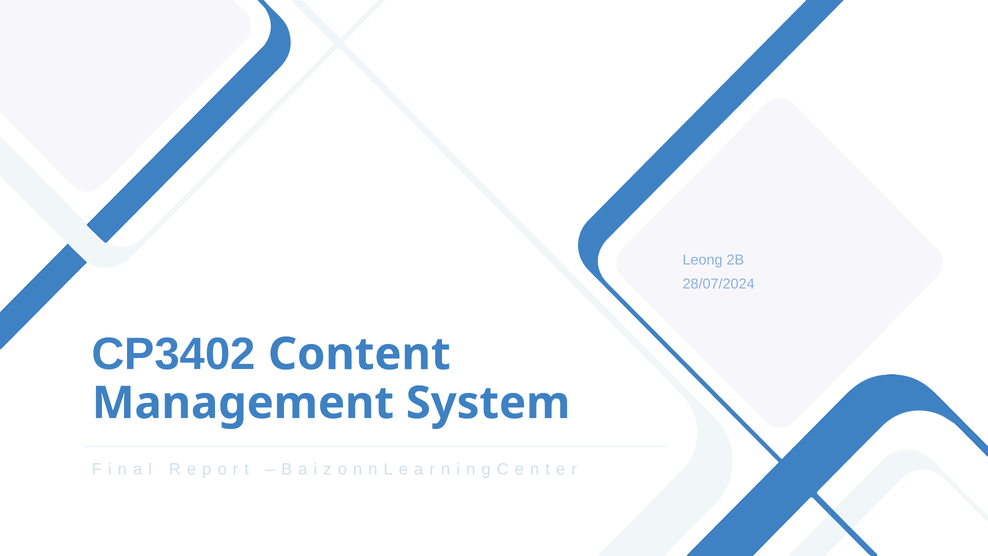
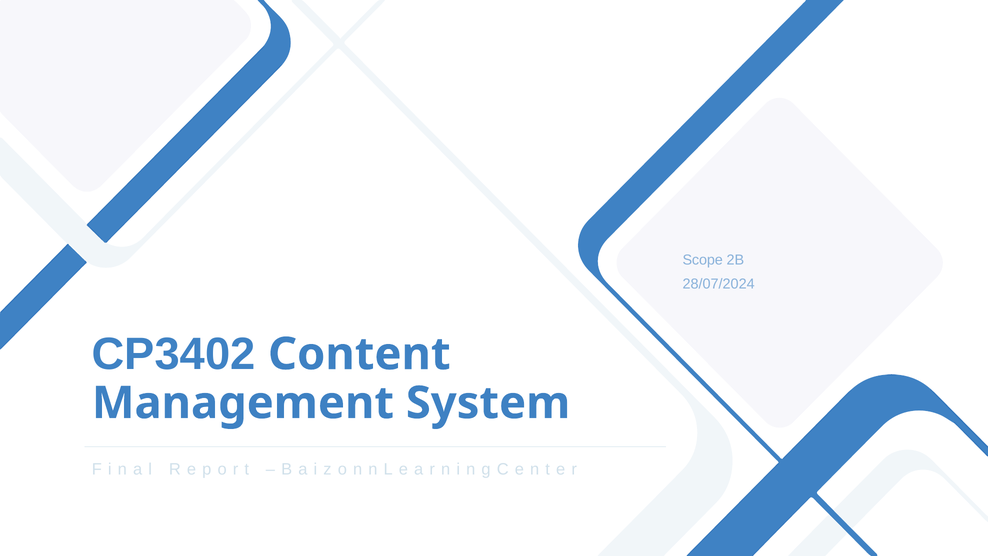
Leong: Leong -> Scope (703, 260)
